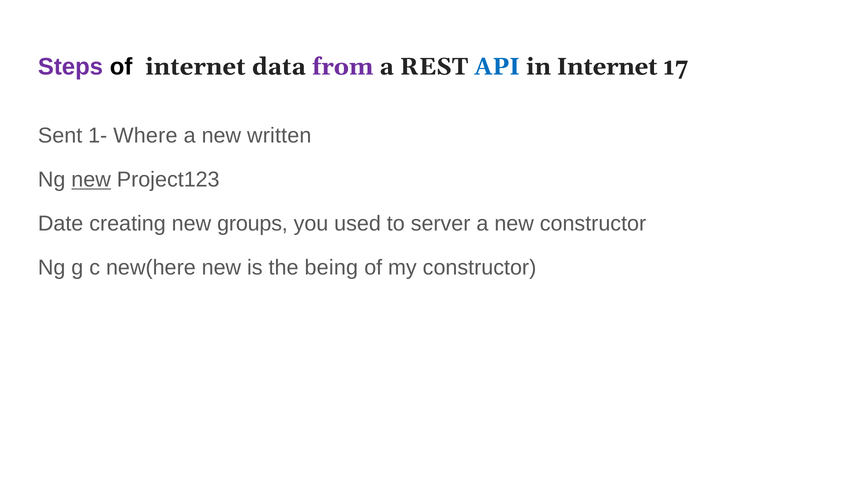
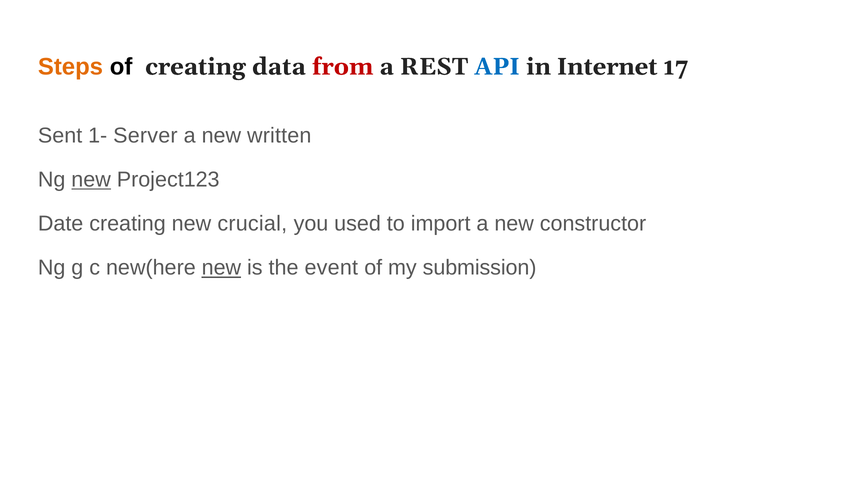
Steps colour: purple -> orange (71, 67)
of internet: internet -> creating (195, 67)
from colour: purple -> red (343, 67)
Where: Where -> Server (145, 135)
groups: groups -> crucial (252, 223)
server: server -> import (441, 223)
new underline: none -> present (221, 268)
being: being -> event (331, 268)
my constructor: constructor -> submission (480, 268)
